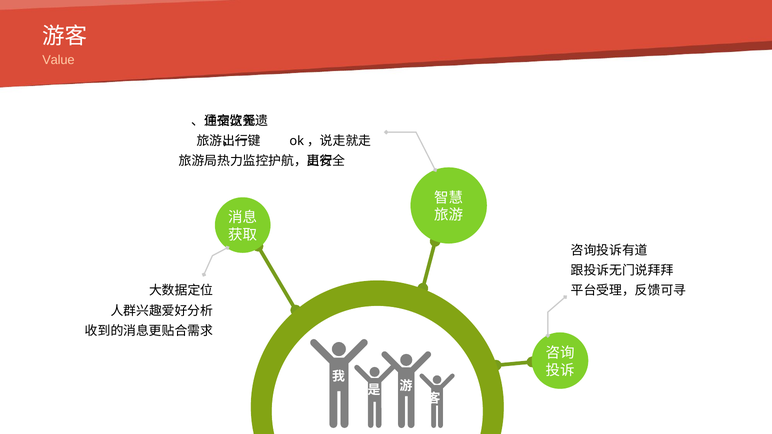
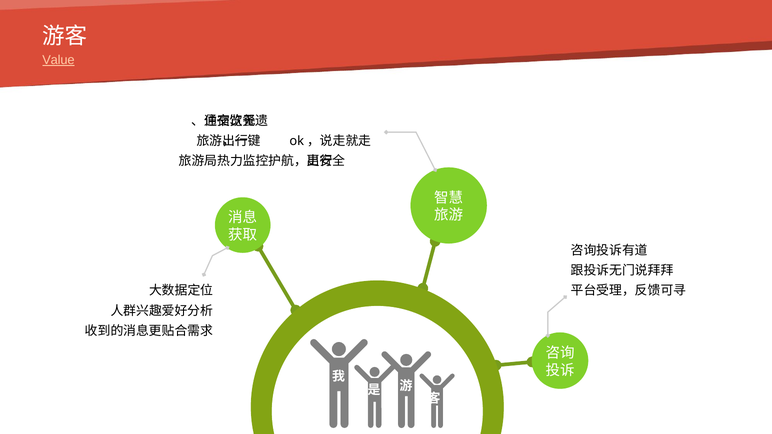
Value underline: none -> present (58, 60)
